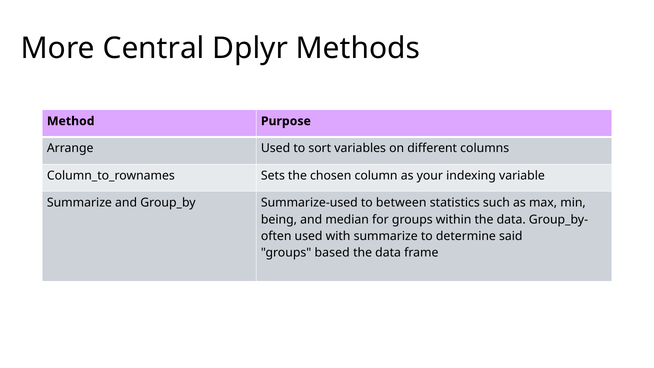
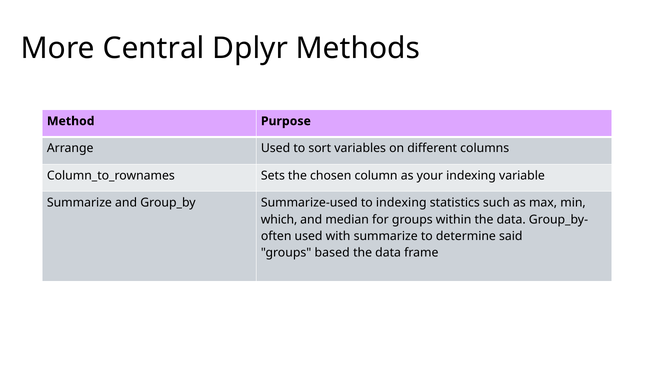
to between: between -> indexing (401, 203)
being: being -> which (279, 219)
